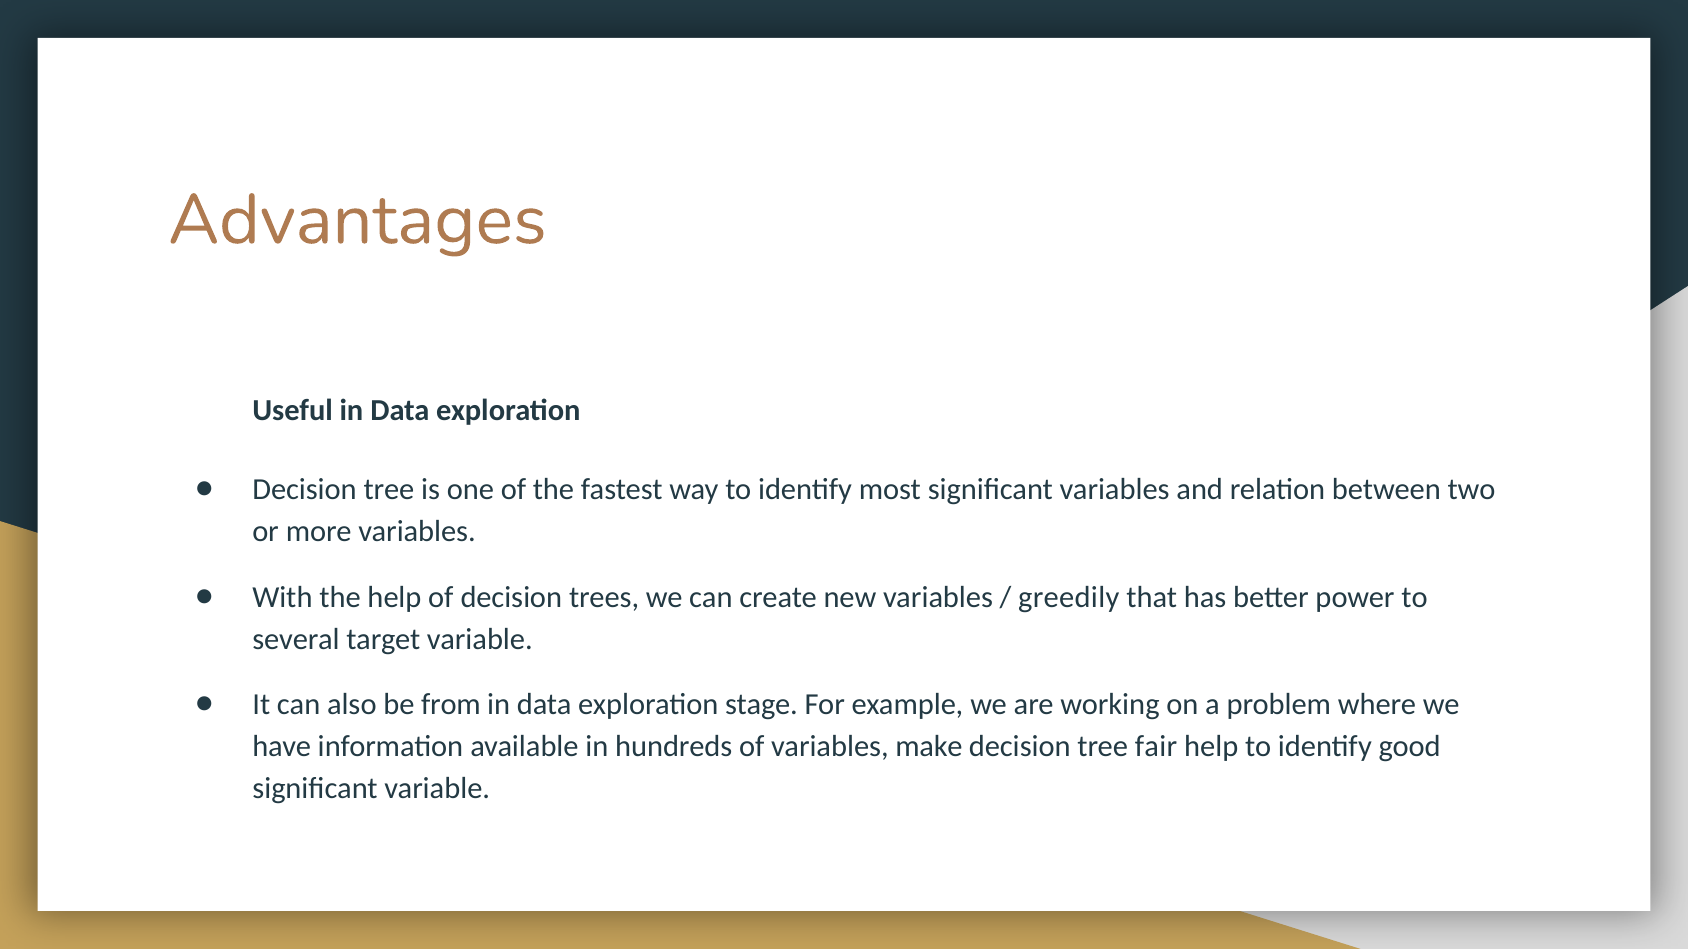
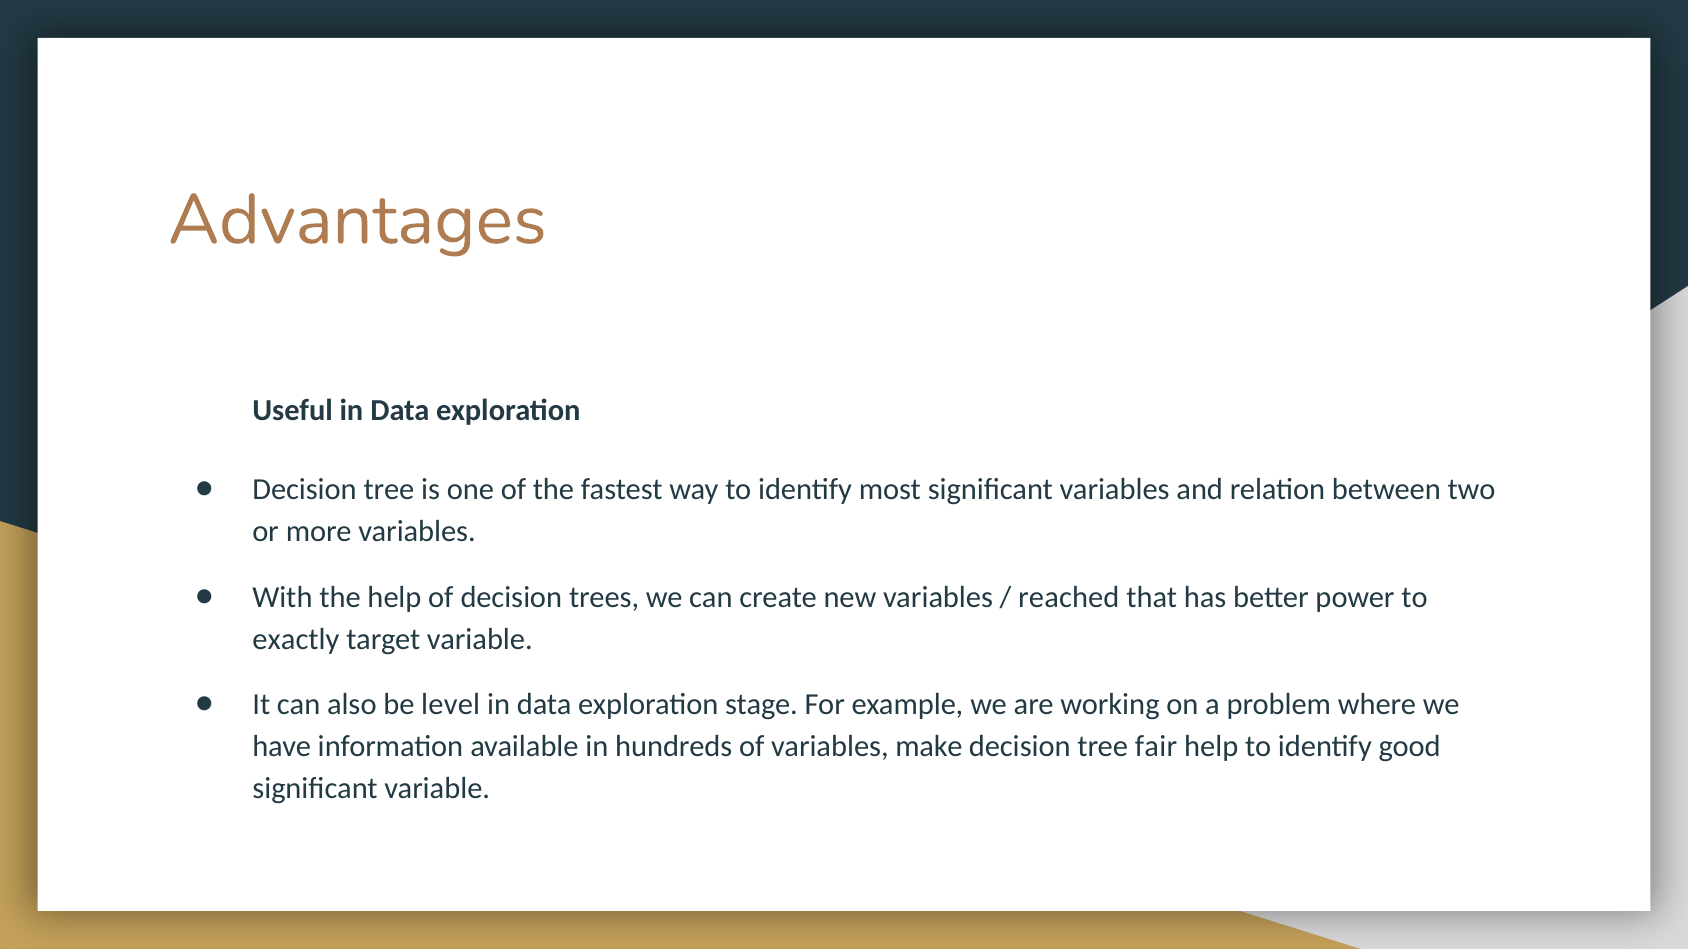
greedily: greedily -> reached (1069, 597)
several: several -> exactly (296, 639)
from: from -> level (451, 705)
